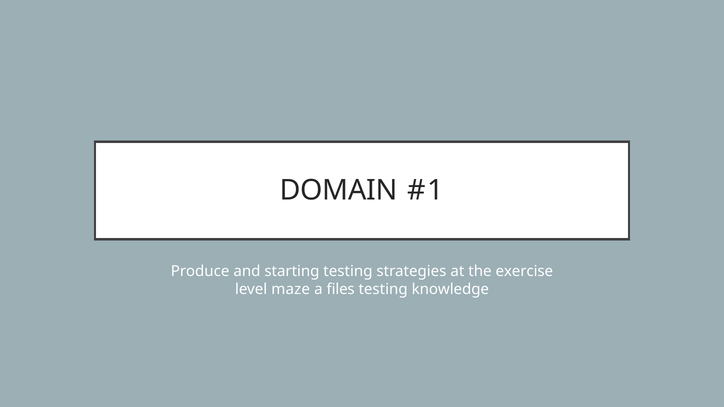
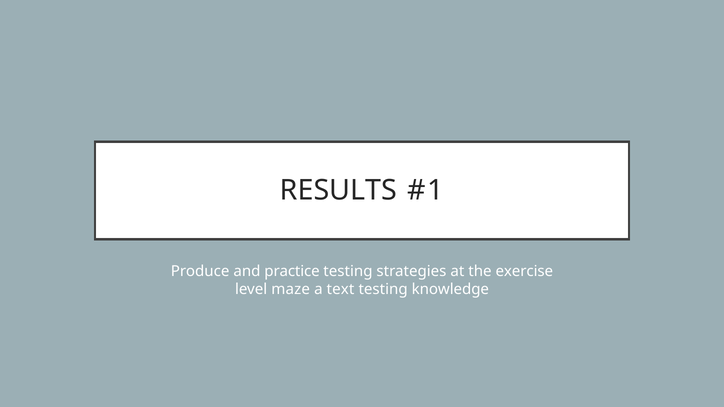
DOMAIN: DOMAIN -> RESULTS (338, 190)
starting: starting -> practice (292, 271)
files: files -> text (341, 289)
